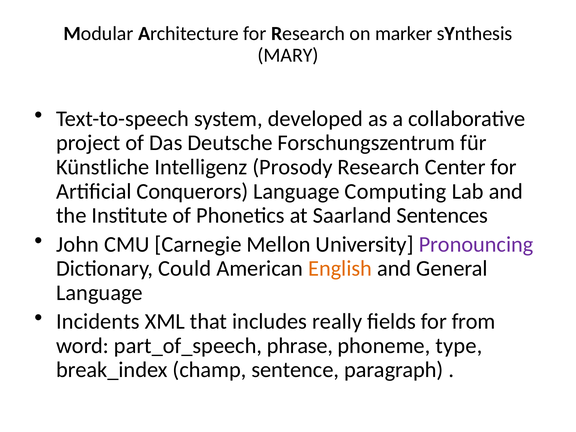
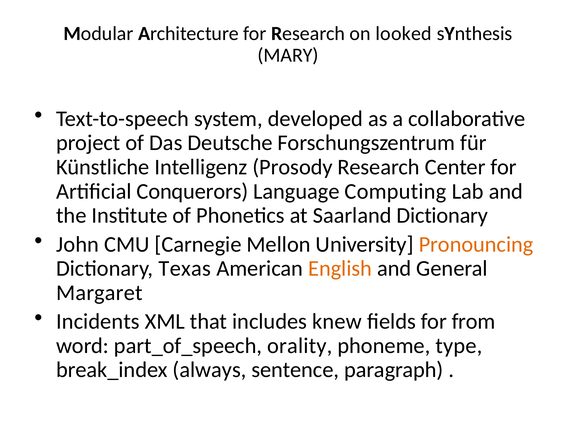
marker: marker -> looked (404, 34)
Saarland Sentences: Sentences -> Dictionary (442, 215)
Pronouncing colour: purple -> orange (476, 244)
Could: Could -> Texas (185, 268)
Language: Language -> Margaret (99, 293)
really: really -> knew (337, 321)
phrase: phrase -> orality (300, 346)
champ: champ -> always (209, 370)
